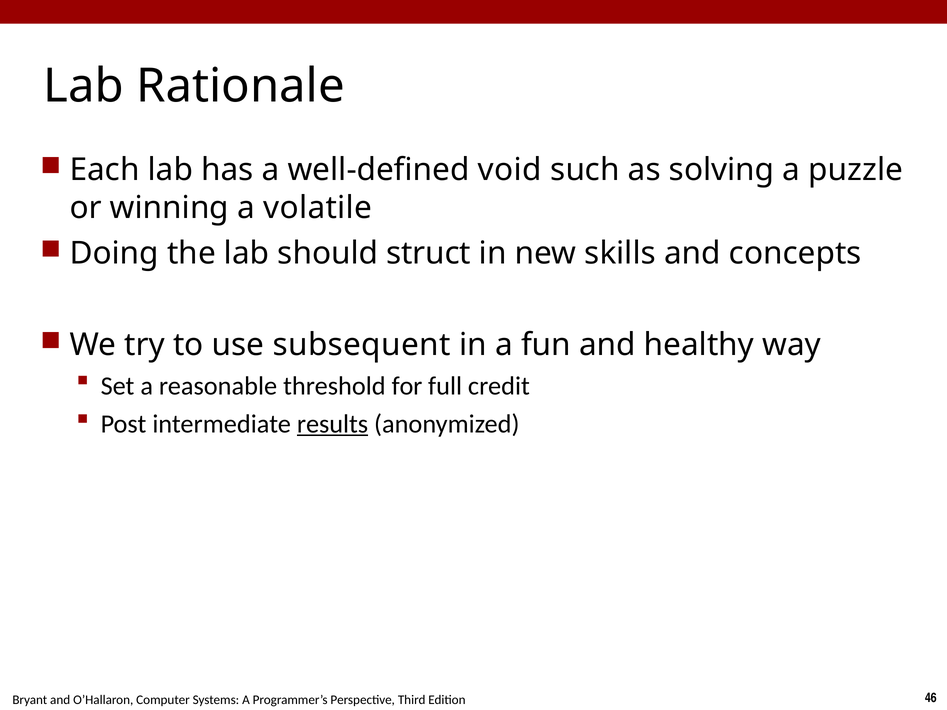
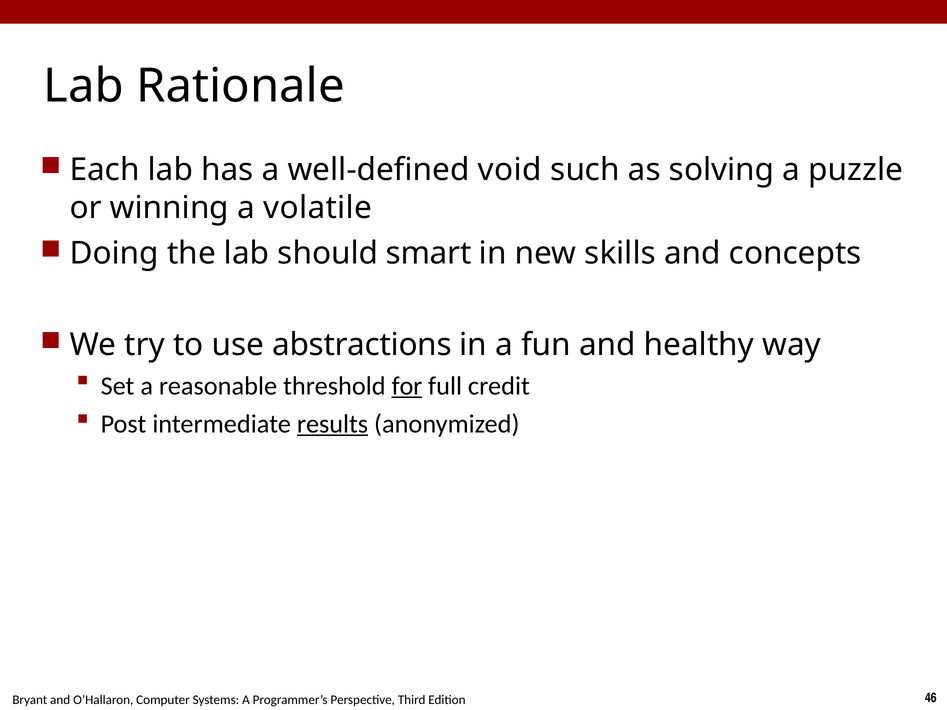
struct: struct -> smart (429, 253)
subsequent: subsequent -> abstractions (362, 345)
for underline: none -> present (407, 386)
